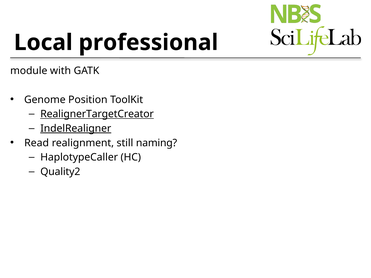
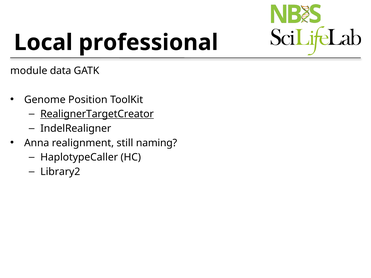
with: with -> data (61, 71)
IndelRealigner underline: present -> none (76, 129)
Read: Read -> Anna (37, 143)
Quality2: Quality2 -> Library2 (60, 172)
